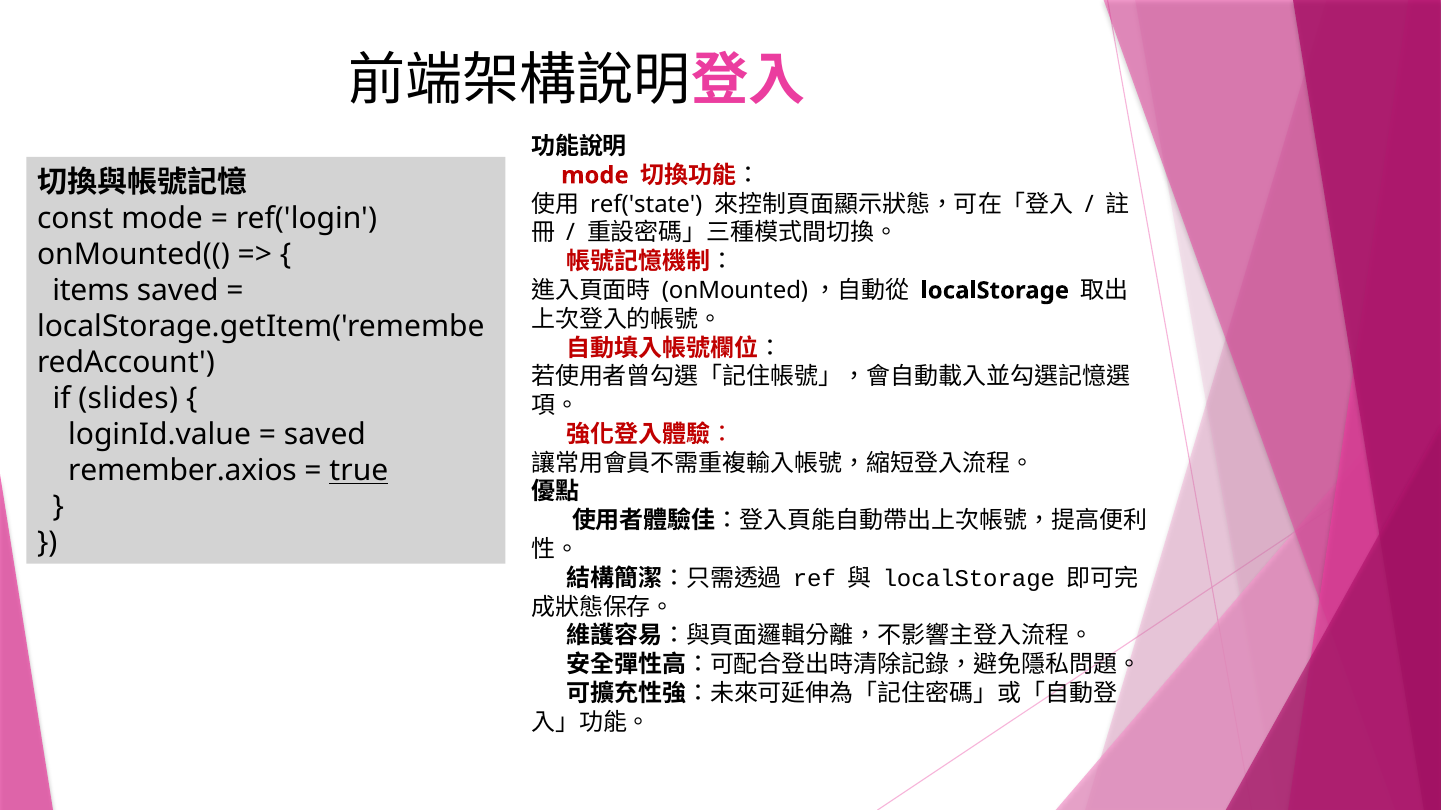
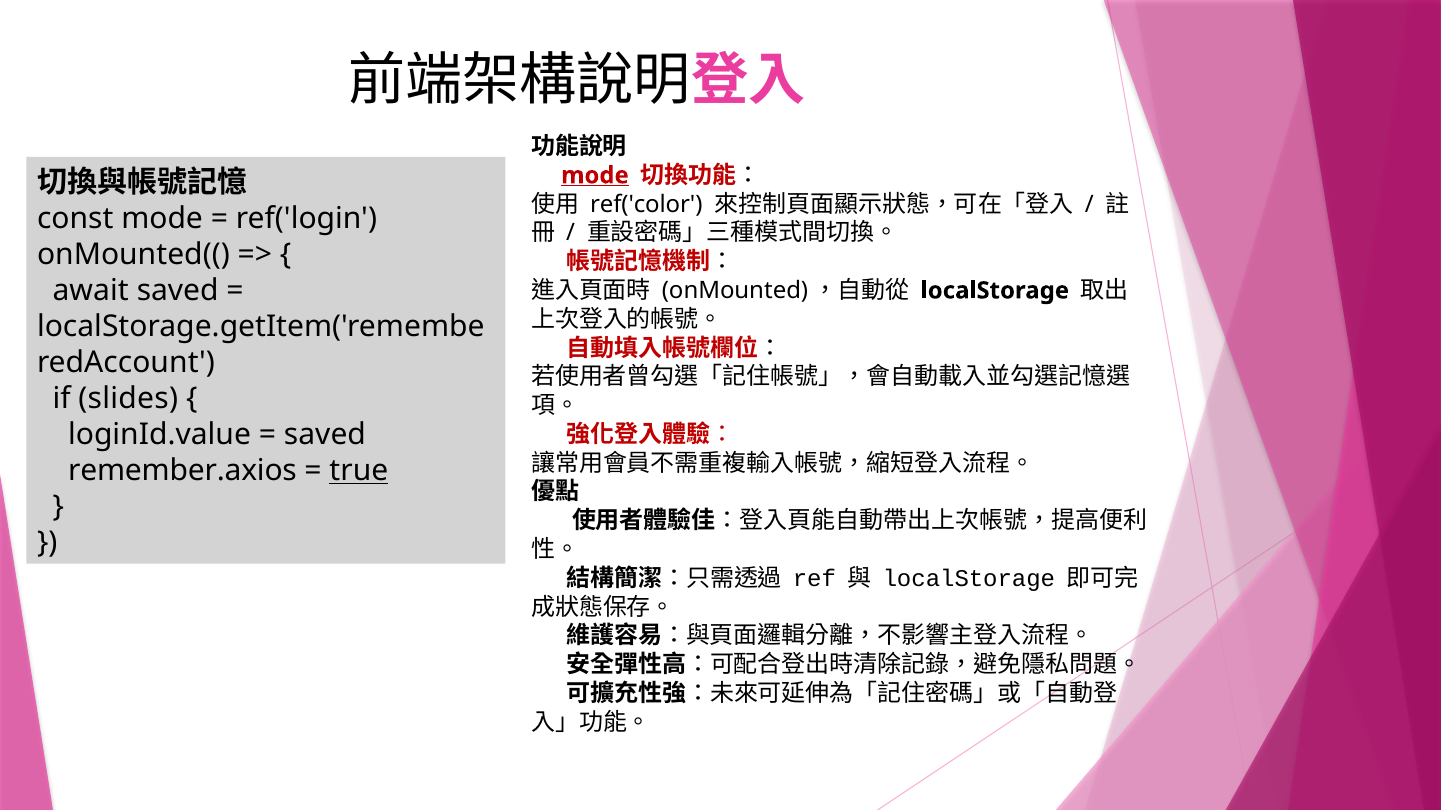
mode underline: none -> present (595, 176)
ref('state: ref('state -> ref('color (646, 204)
items: items -> await (91, 291)
